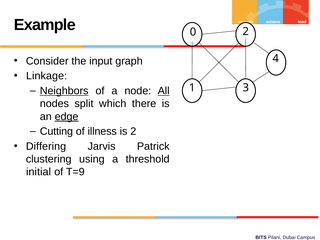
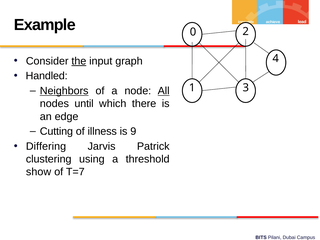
the underline: none -> present (79, 61)
Linkage: Linkage -> Handled (47, 76)
split: split -> until (84, 104)
edge underline: present -> none (67, 116)
is 2: 2 -> 9 (133, 131)
initial: initial -> show (39, 172)
T=9: T=9 -> T=7 (75, 172)
